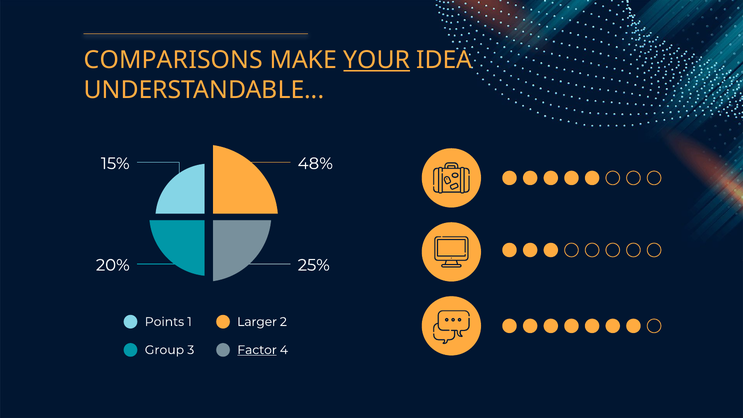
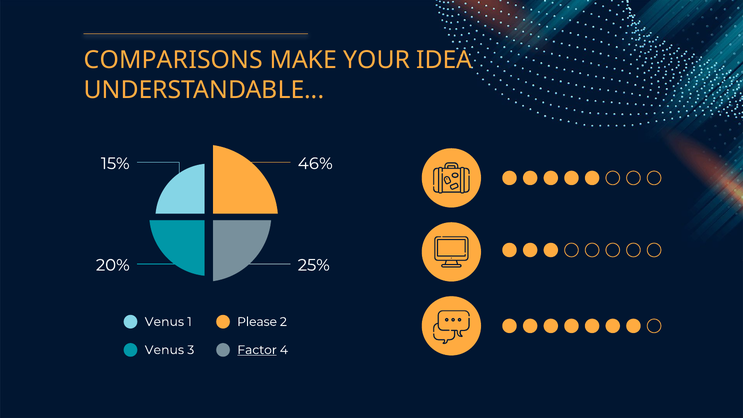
YOUR underline: present -> none (377, 60)
48%: 48% -> 46% (315, 164)
Points: Points -> Venus (164, 322)
Larger: Larger -> Please (257, 322)
Group: Group -> Venus (164, 350)
